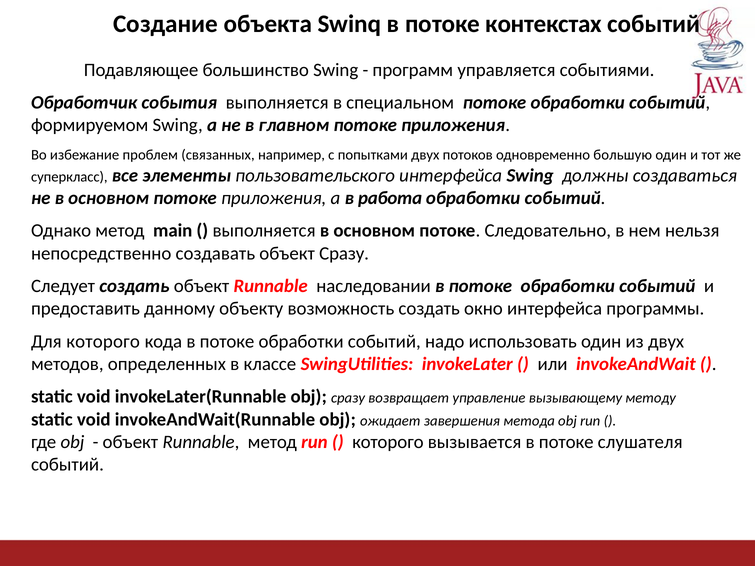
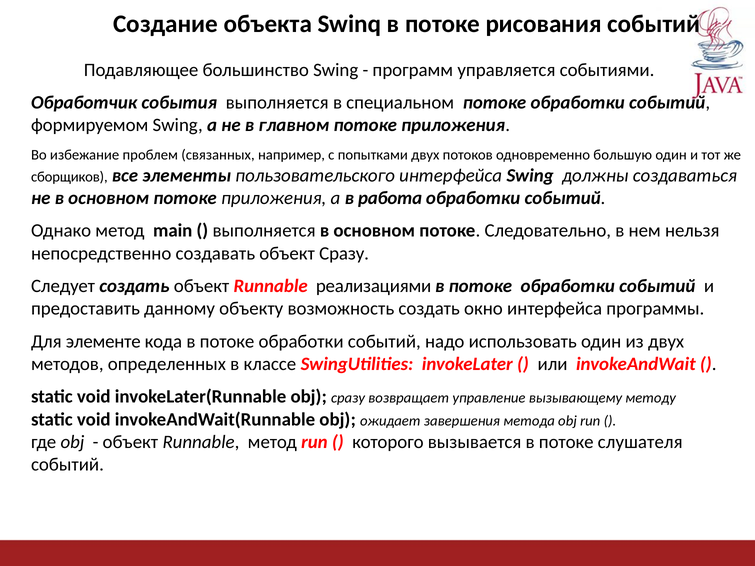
контекстах: контекстах -> рисования (544, 24)
суперкласс: суперкласс -> сборщиков (69, 177)
наследовании: наследовании -> реализациями (374, 286)
Для которого: которого -> элементе (103, 342)
